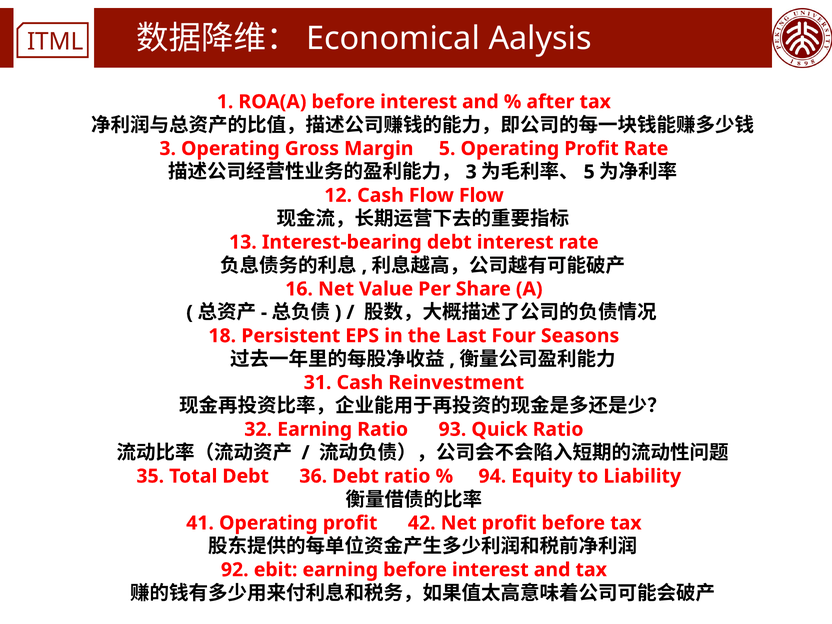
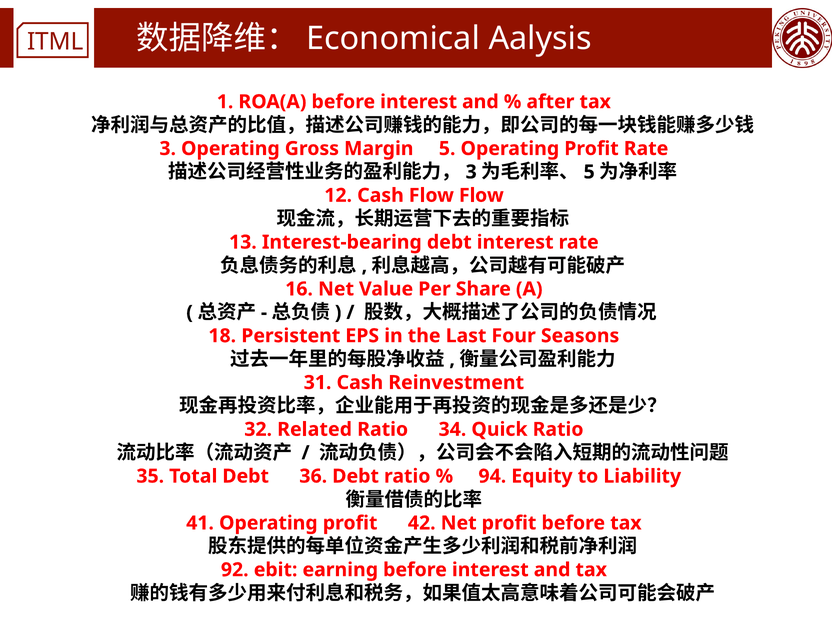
32 Earning: Earning -> Related (315, 429)
93: 93 -> 34 (452, 429)
